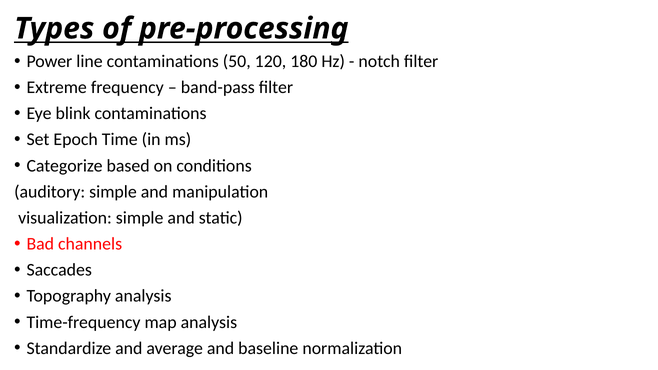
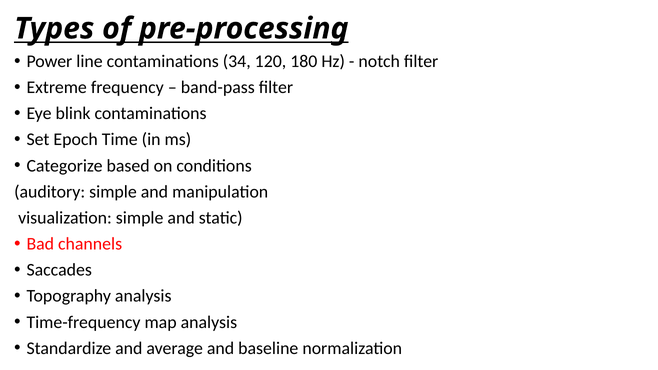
50: 50 -> 34 (237, 61)
